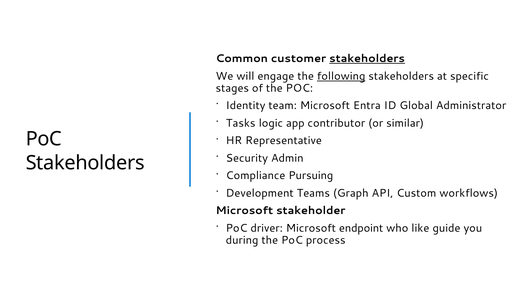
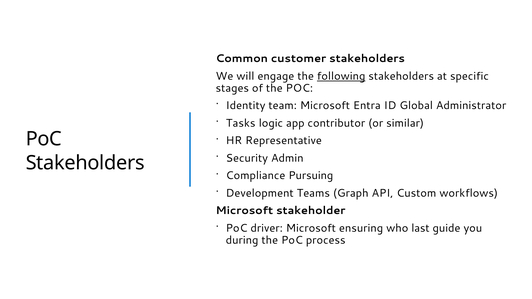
stakeholders underline: present -> none (367, 59)
endpoint: endpoint -> ensuring (361, 228)
like: like -> last (420, 228)
